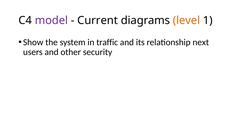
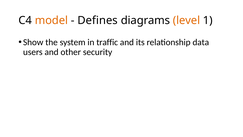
model colour: purple -> orange (51, 20)
Current: Current -> Defines (98, 20)
next: next -> data (201, 42)
